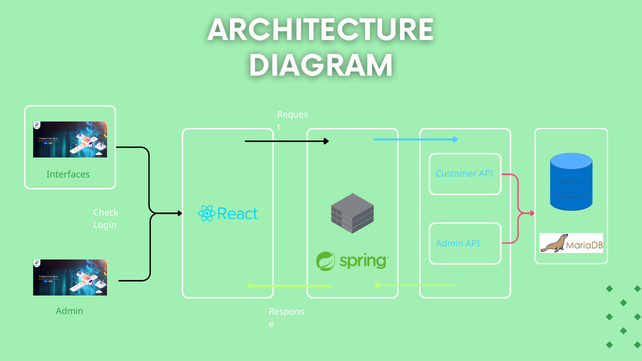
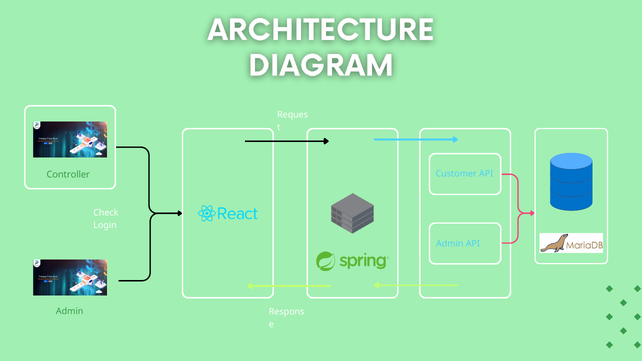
Interfaces: Interfaces -> Controller (68, 175)
